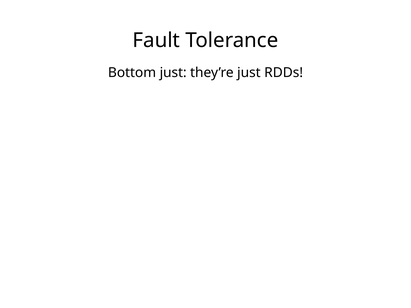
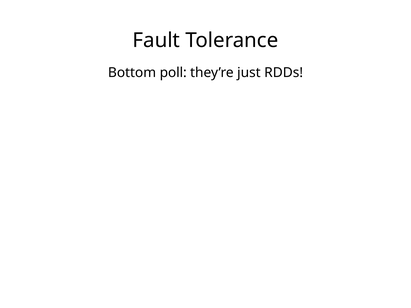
Bottom just: just -> poll (173, 73)
